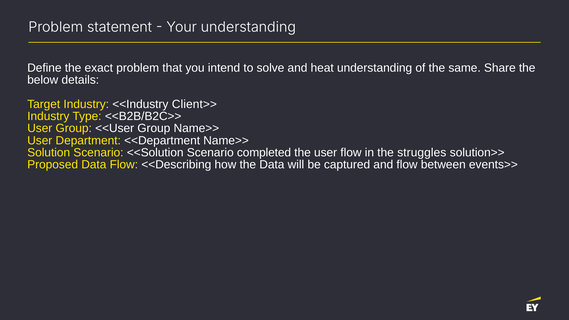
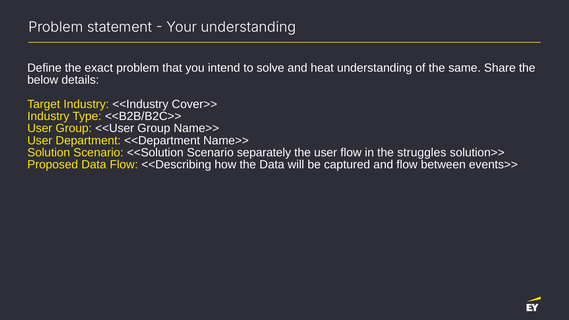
Client>>: Client>> -> Cover>> (194, 104)
completed: completed -> separately (264, 153)
